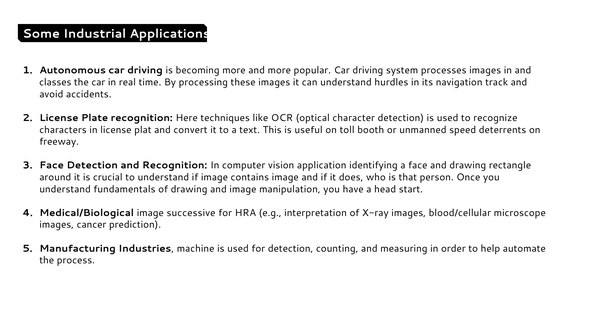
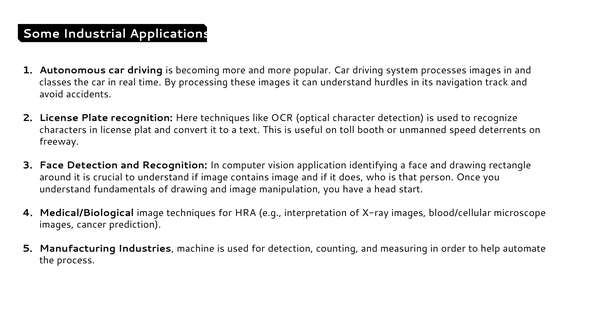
image successive: successive -> techniques (191, 213)
